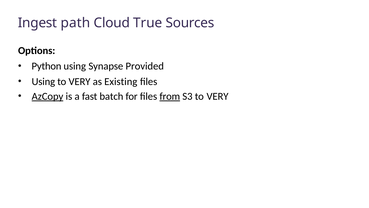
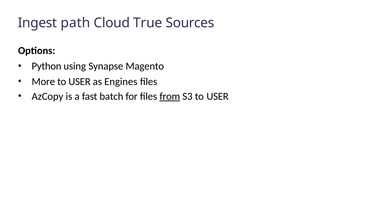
Provided: Provided -> Magento (145, 66)
Using: Using -> More (43, 81)
VERY: VERY -> USER (80, 81)
Existing: Existing -> Engines (121, 81)
AzCopy underline: present -> none (47, 96)
S3 to VERY: VERY -> USER (218, 96)
